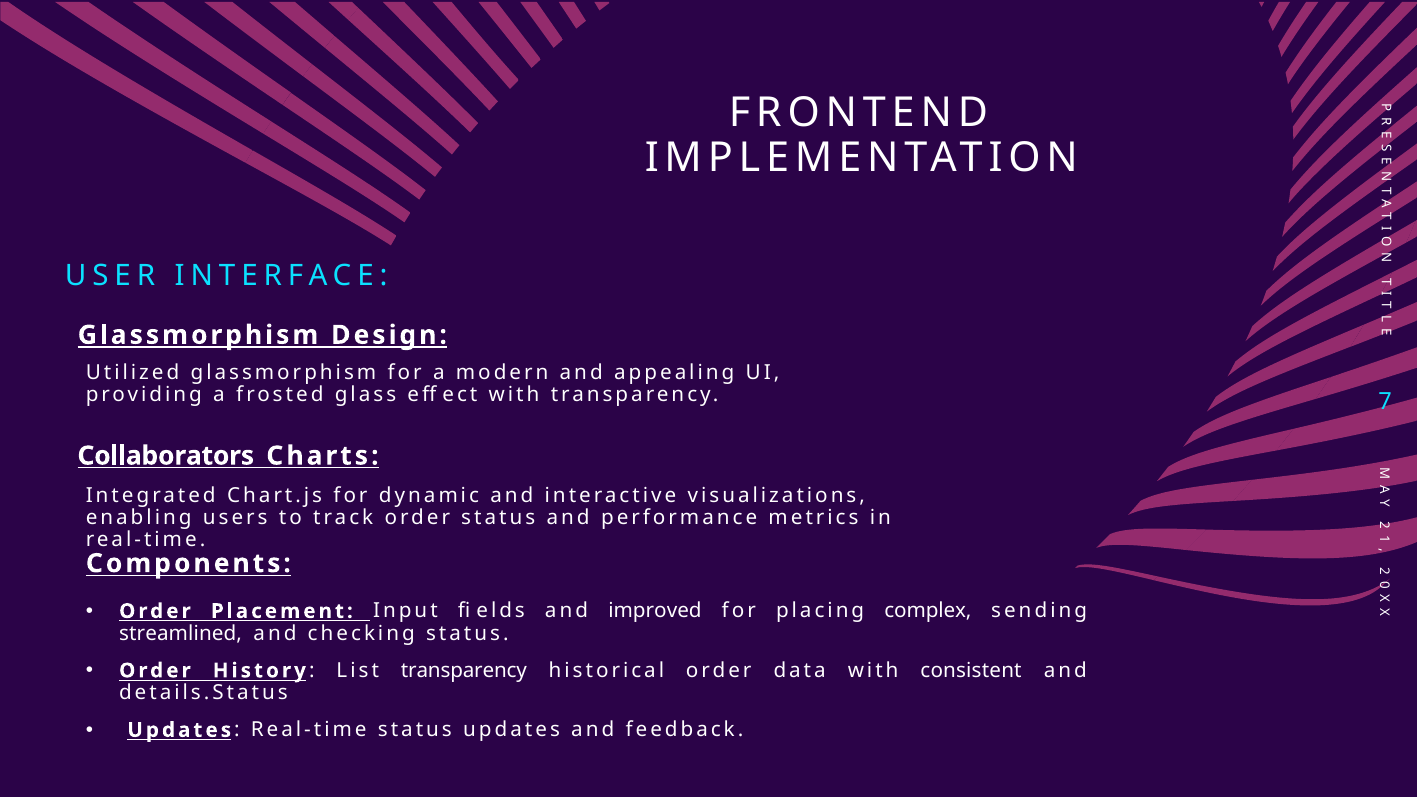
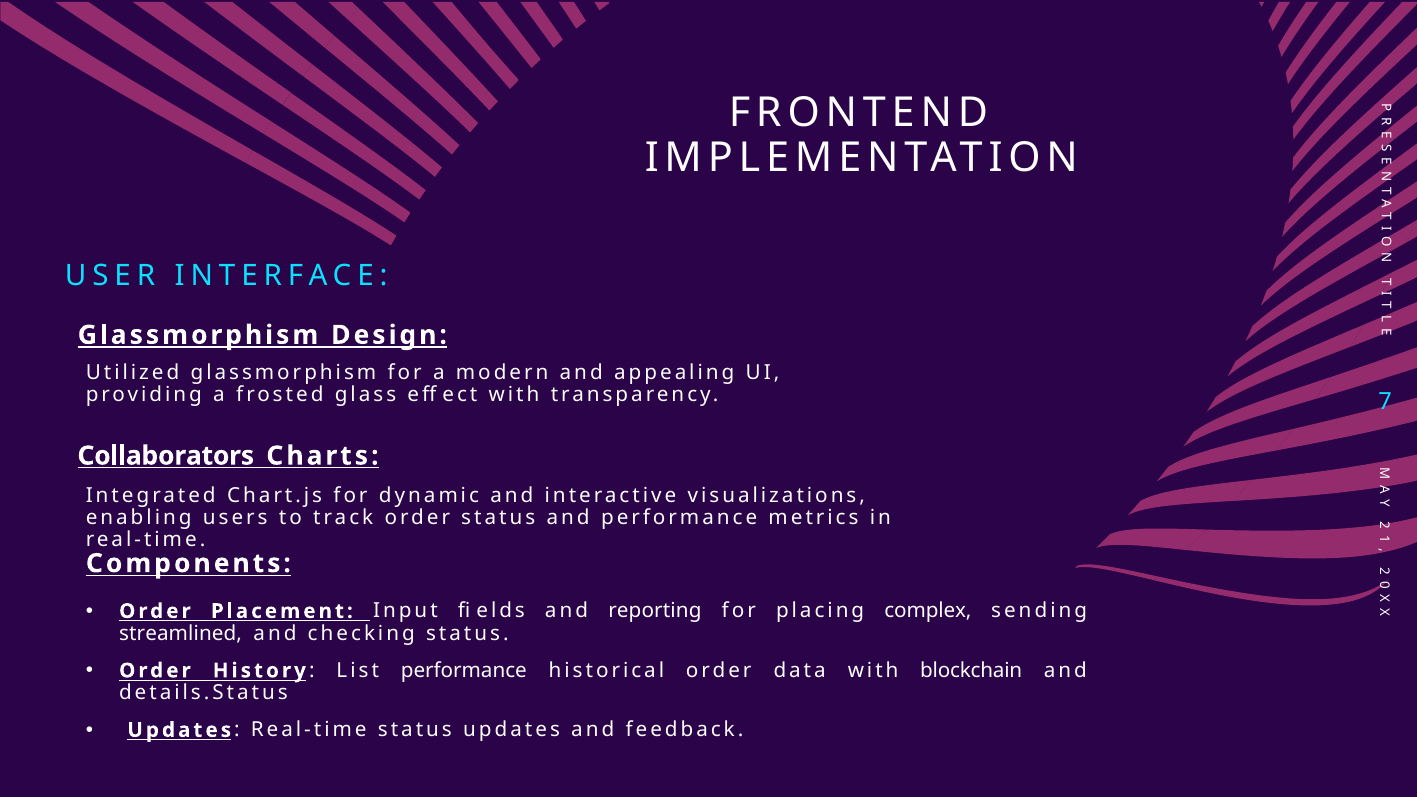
improved: improved -> reporting (655, 611)
List transparency: transparency -> performance (464, 671)
consistent: consistent -> blockchain (971, 671)
